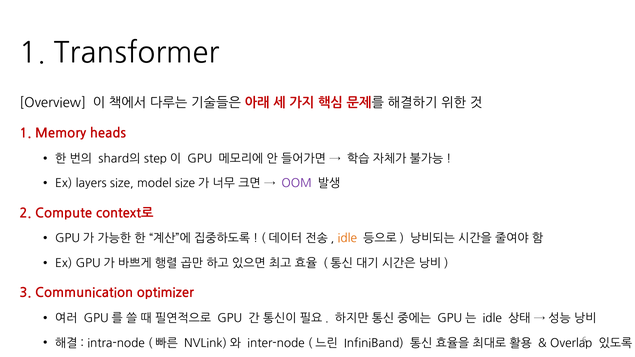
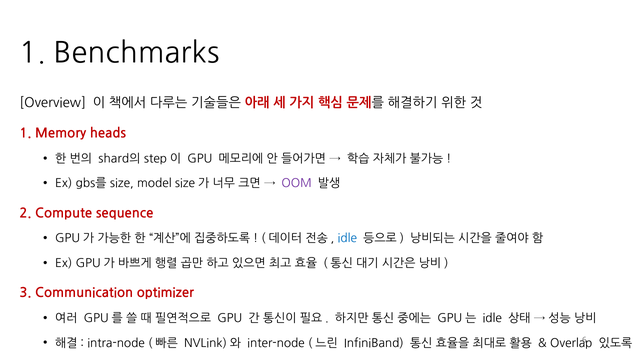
Transformer: Transformer -> Benchmarks (137, 53)
layers: layers -> gbs를 (91, 184)
context로: context로 -> sequence (125, 213)
idle colour: orange -> blue (347, 239)
